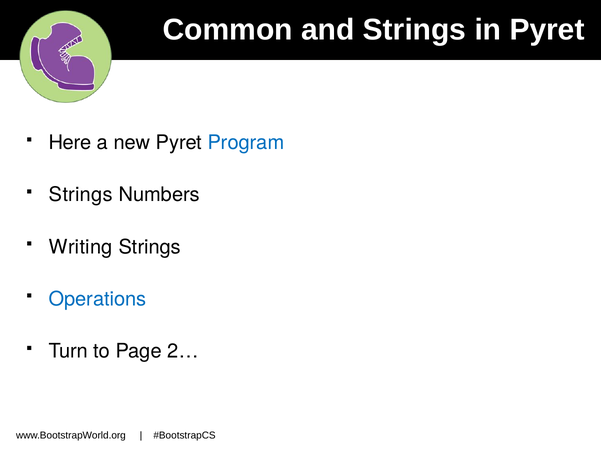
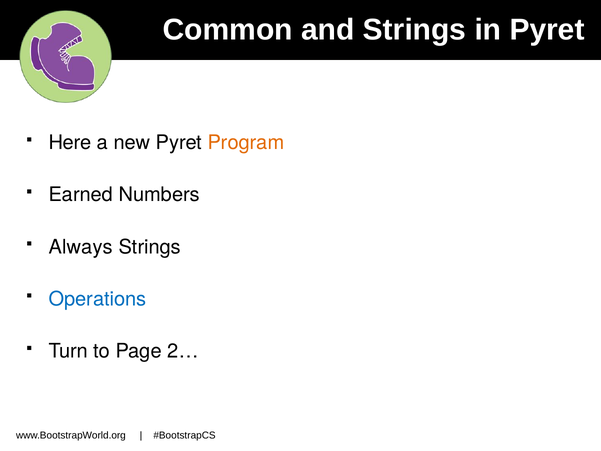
Program colour: blue -> orange (246, 143)
Strings: Strings -> Earned (81, 195)
Writing: Writing -> Always (81, 247)
